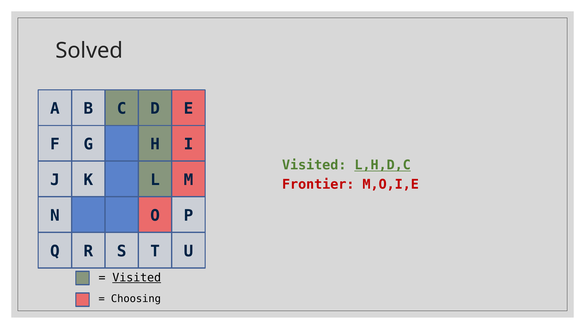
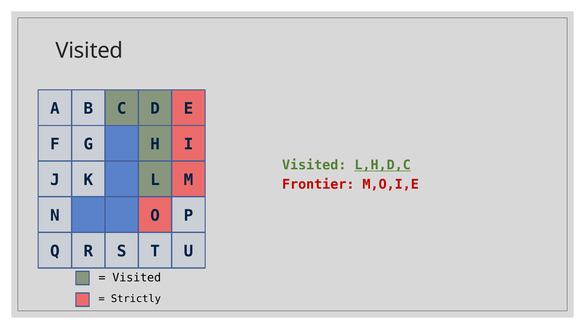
Solved: Solved -> Visited (89, 51)
Visited underline: present -> none (137, 278)
Choosing: Choosing -> Strictly (136, 299)
